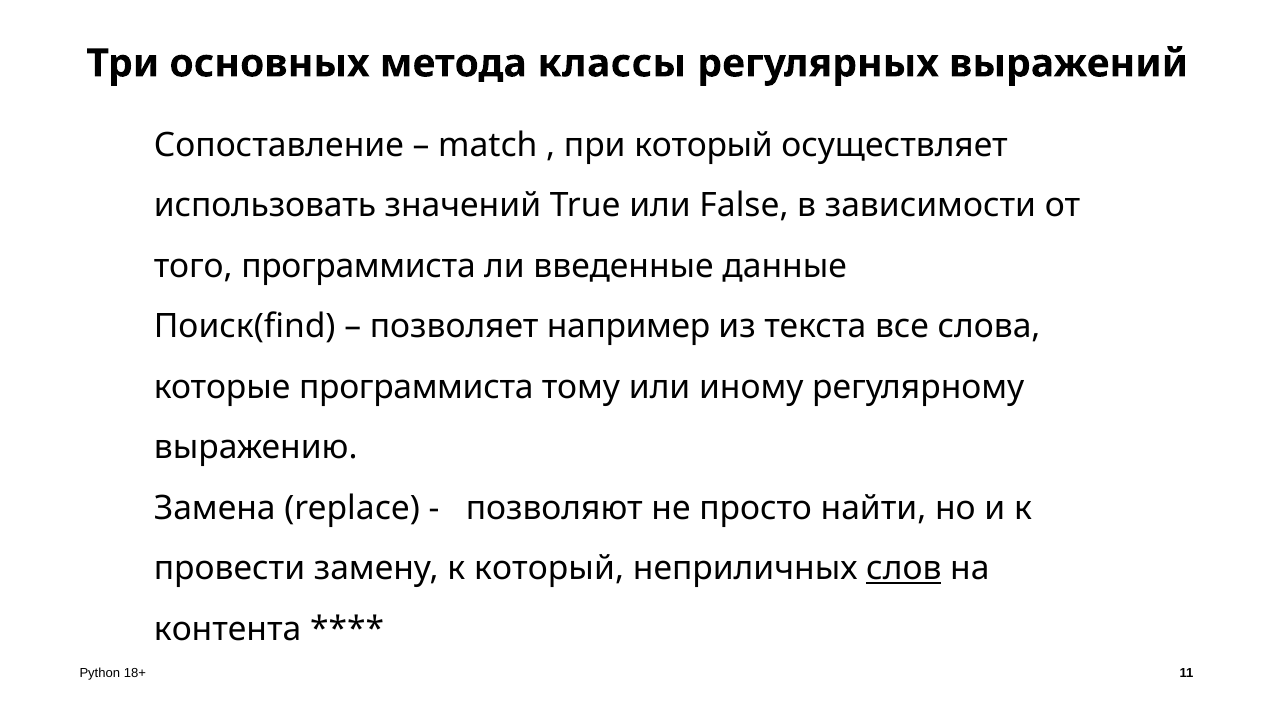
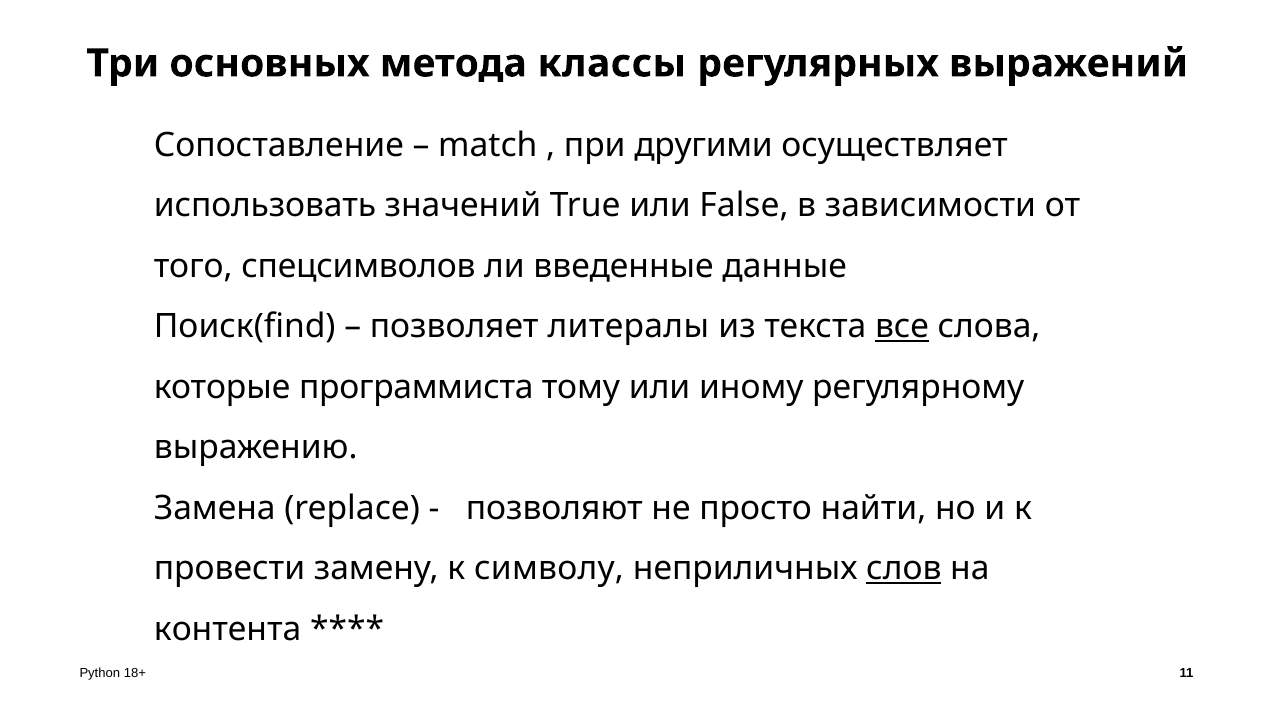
при который: который -> другими (704, 145)
того программиста: программиста -> спецсимволов (358, 266)
например: например -> литералы (628, 327)
все underline: none -> present (902, 327)
к который: который -> символу (549, 569)
